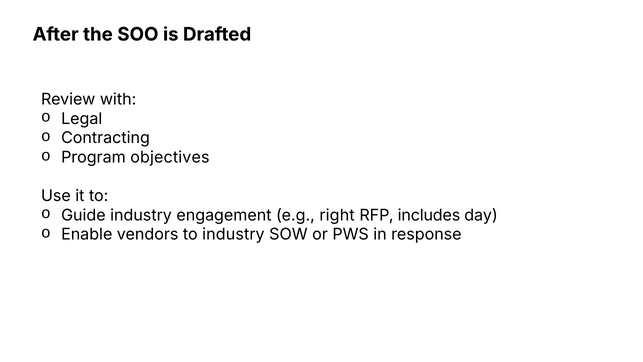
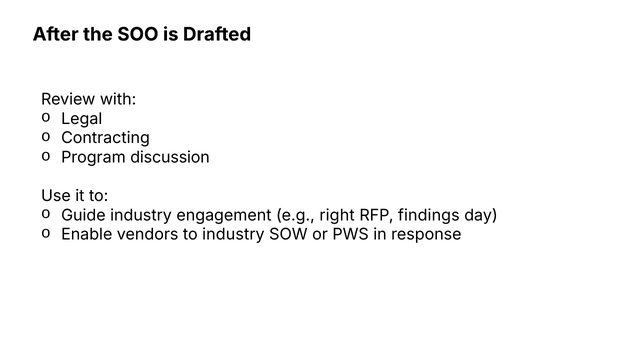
objectives: objectives -> discussion (170, 157)
includes: includes -> findings (429, 215)
